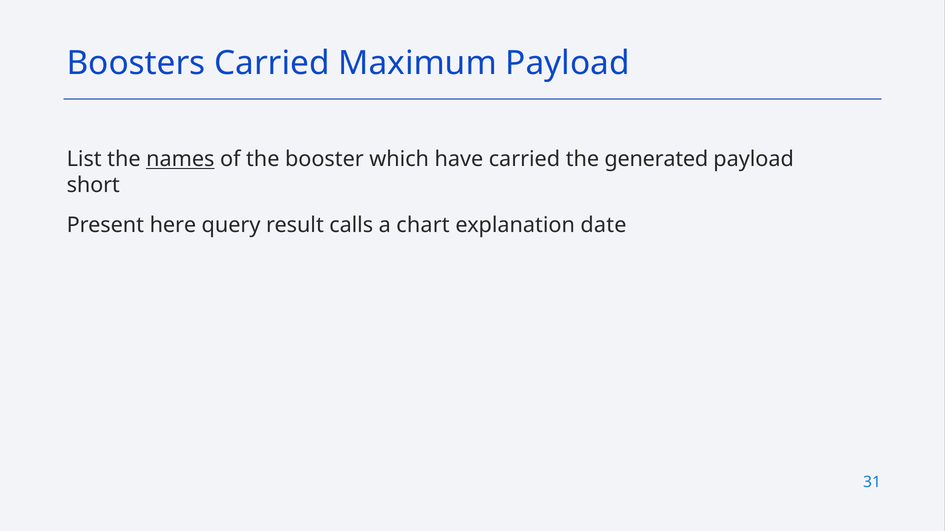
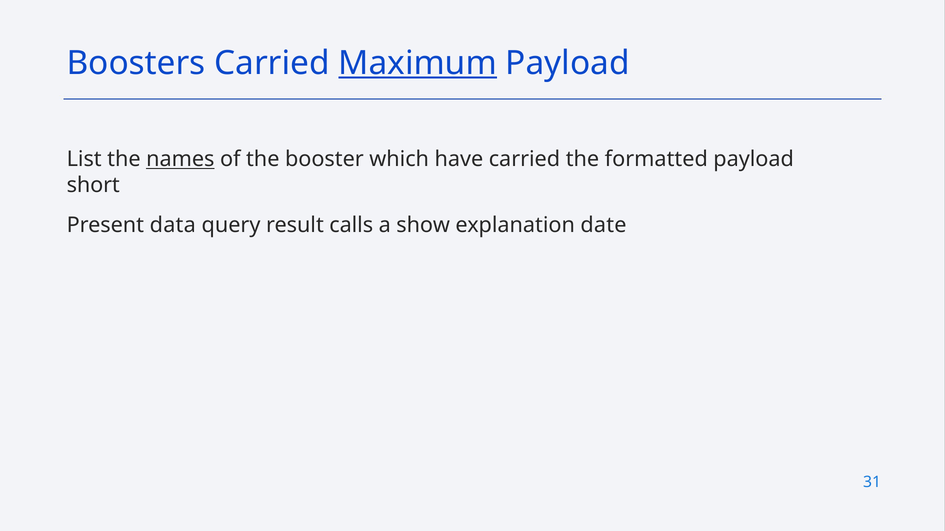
Maximum underline: none -> present (418, 63)
generated: generated -> formatted (656, 159)
here: here -> data (173, 225)
chart: chart -> show (423, 225)
